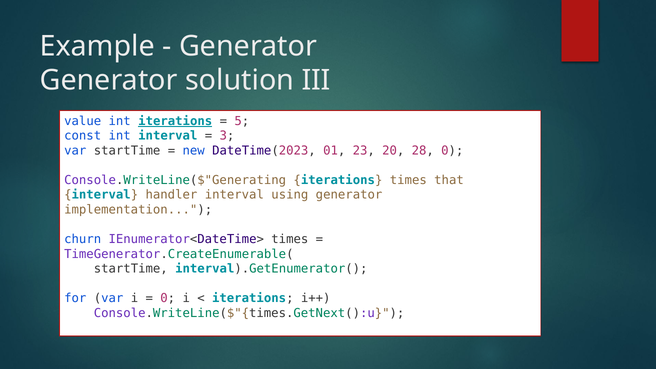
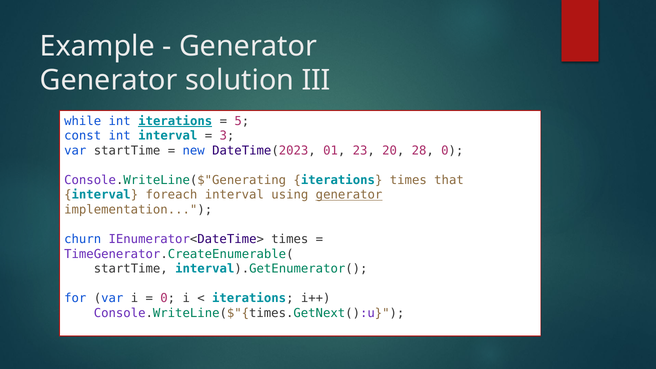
value: value -> while (83, 121)
handler: handler -> foreach (171, 195)
generator underline: none -> present (349, 195)
